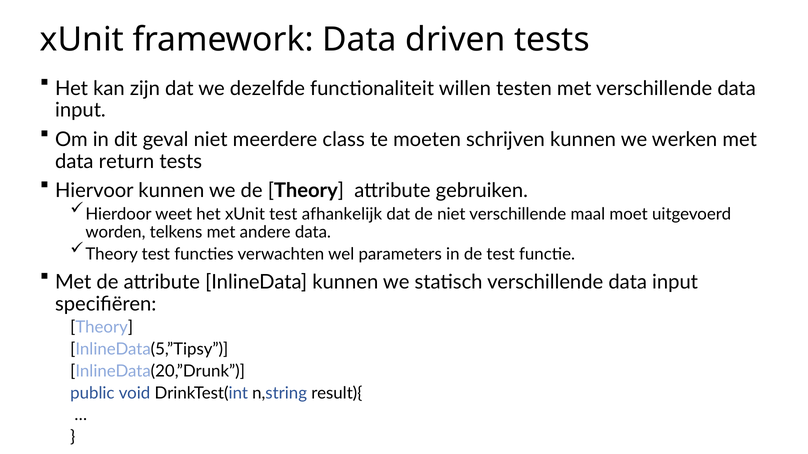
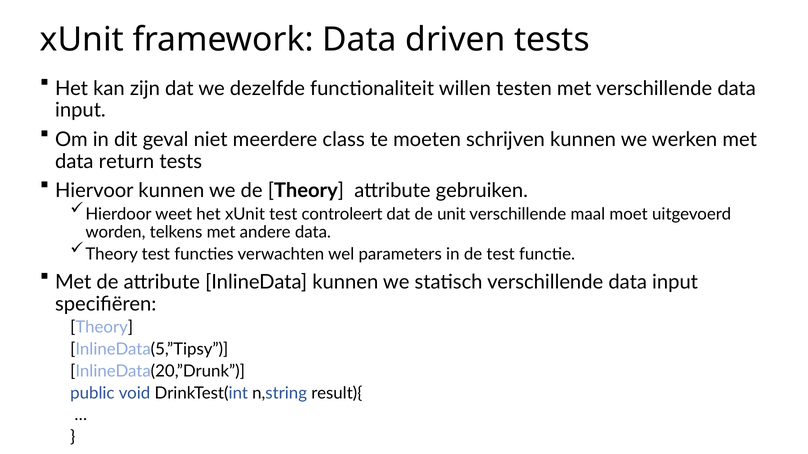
afhankelijk: afhankelijk -> controleert (342, 214)
de niet: niet -> unit (451, 214)
